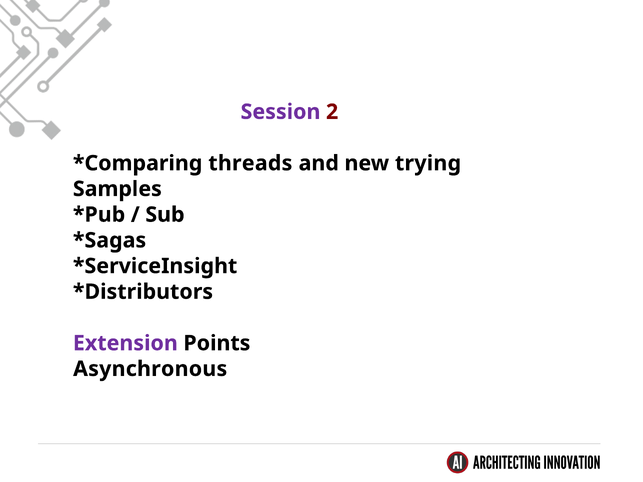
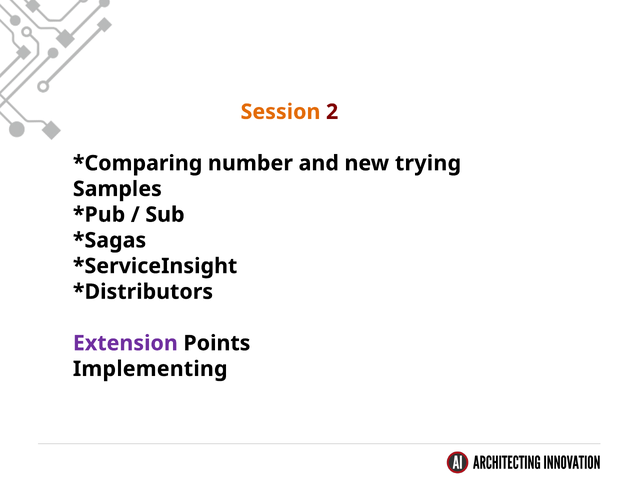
Session colour: purple -> orange (280, 112)
threads: threads -> number (250, 163)
Asynchronous: Asynchronous -> Implementing (150, 369)
